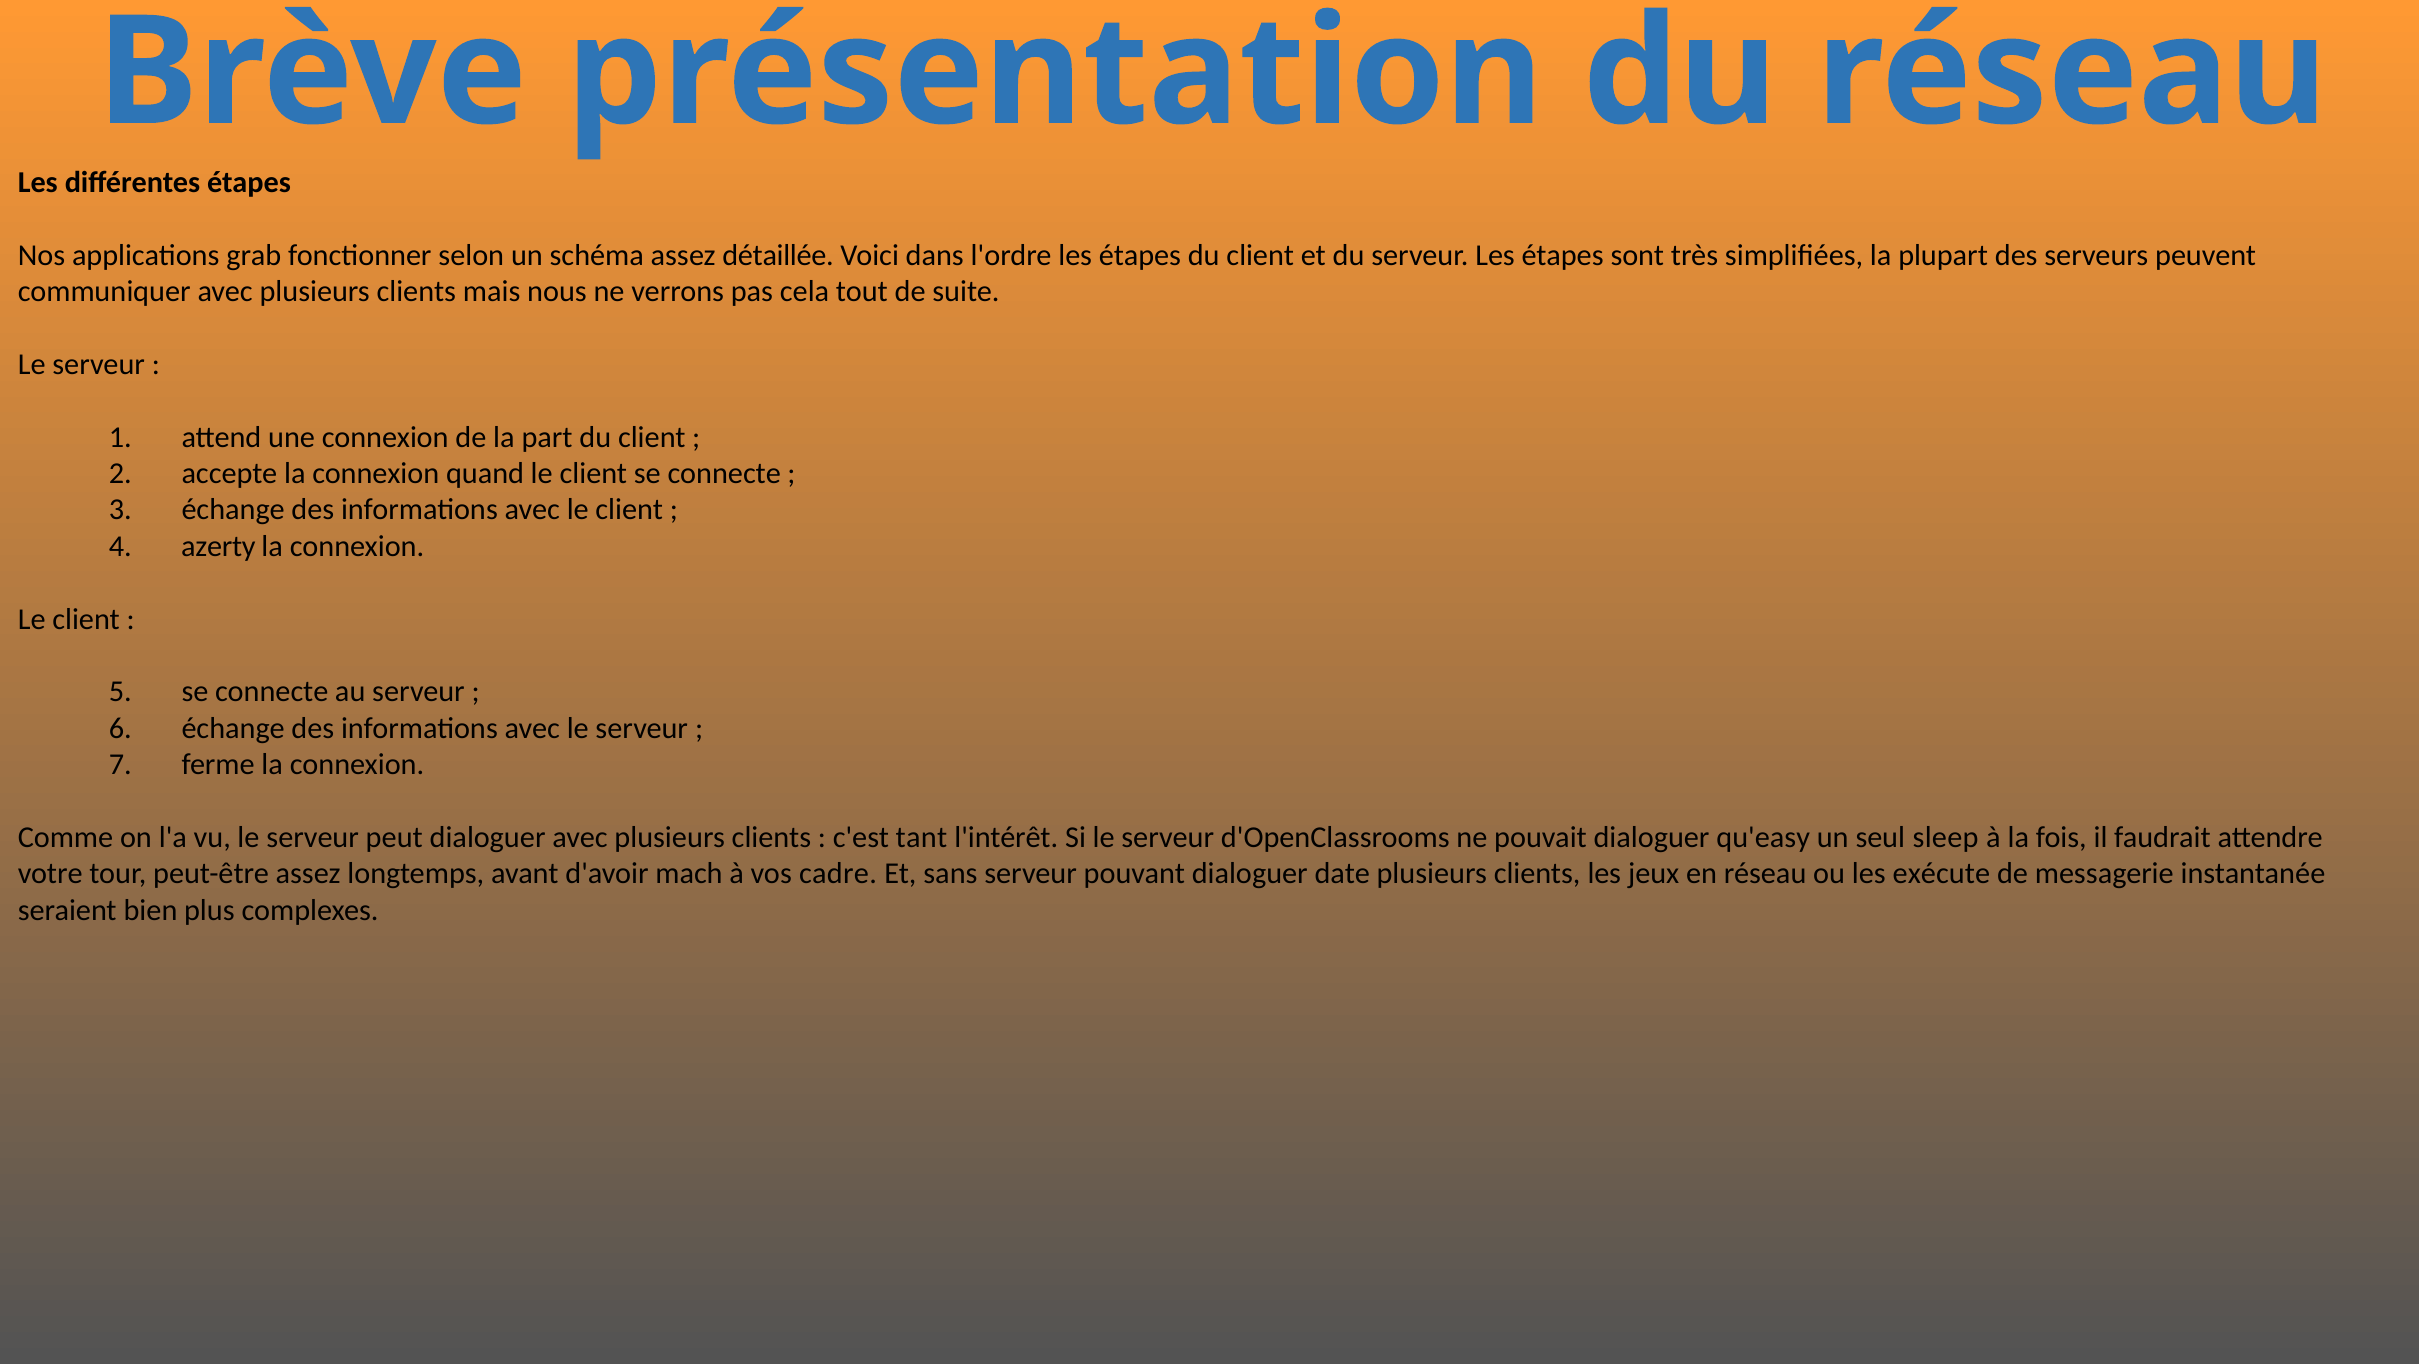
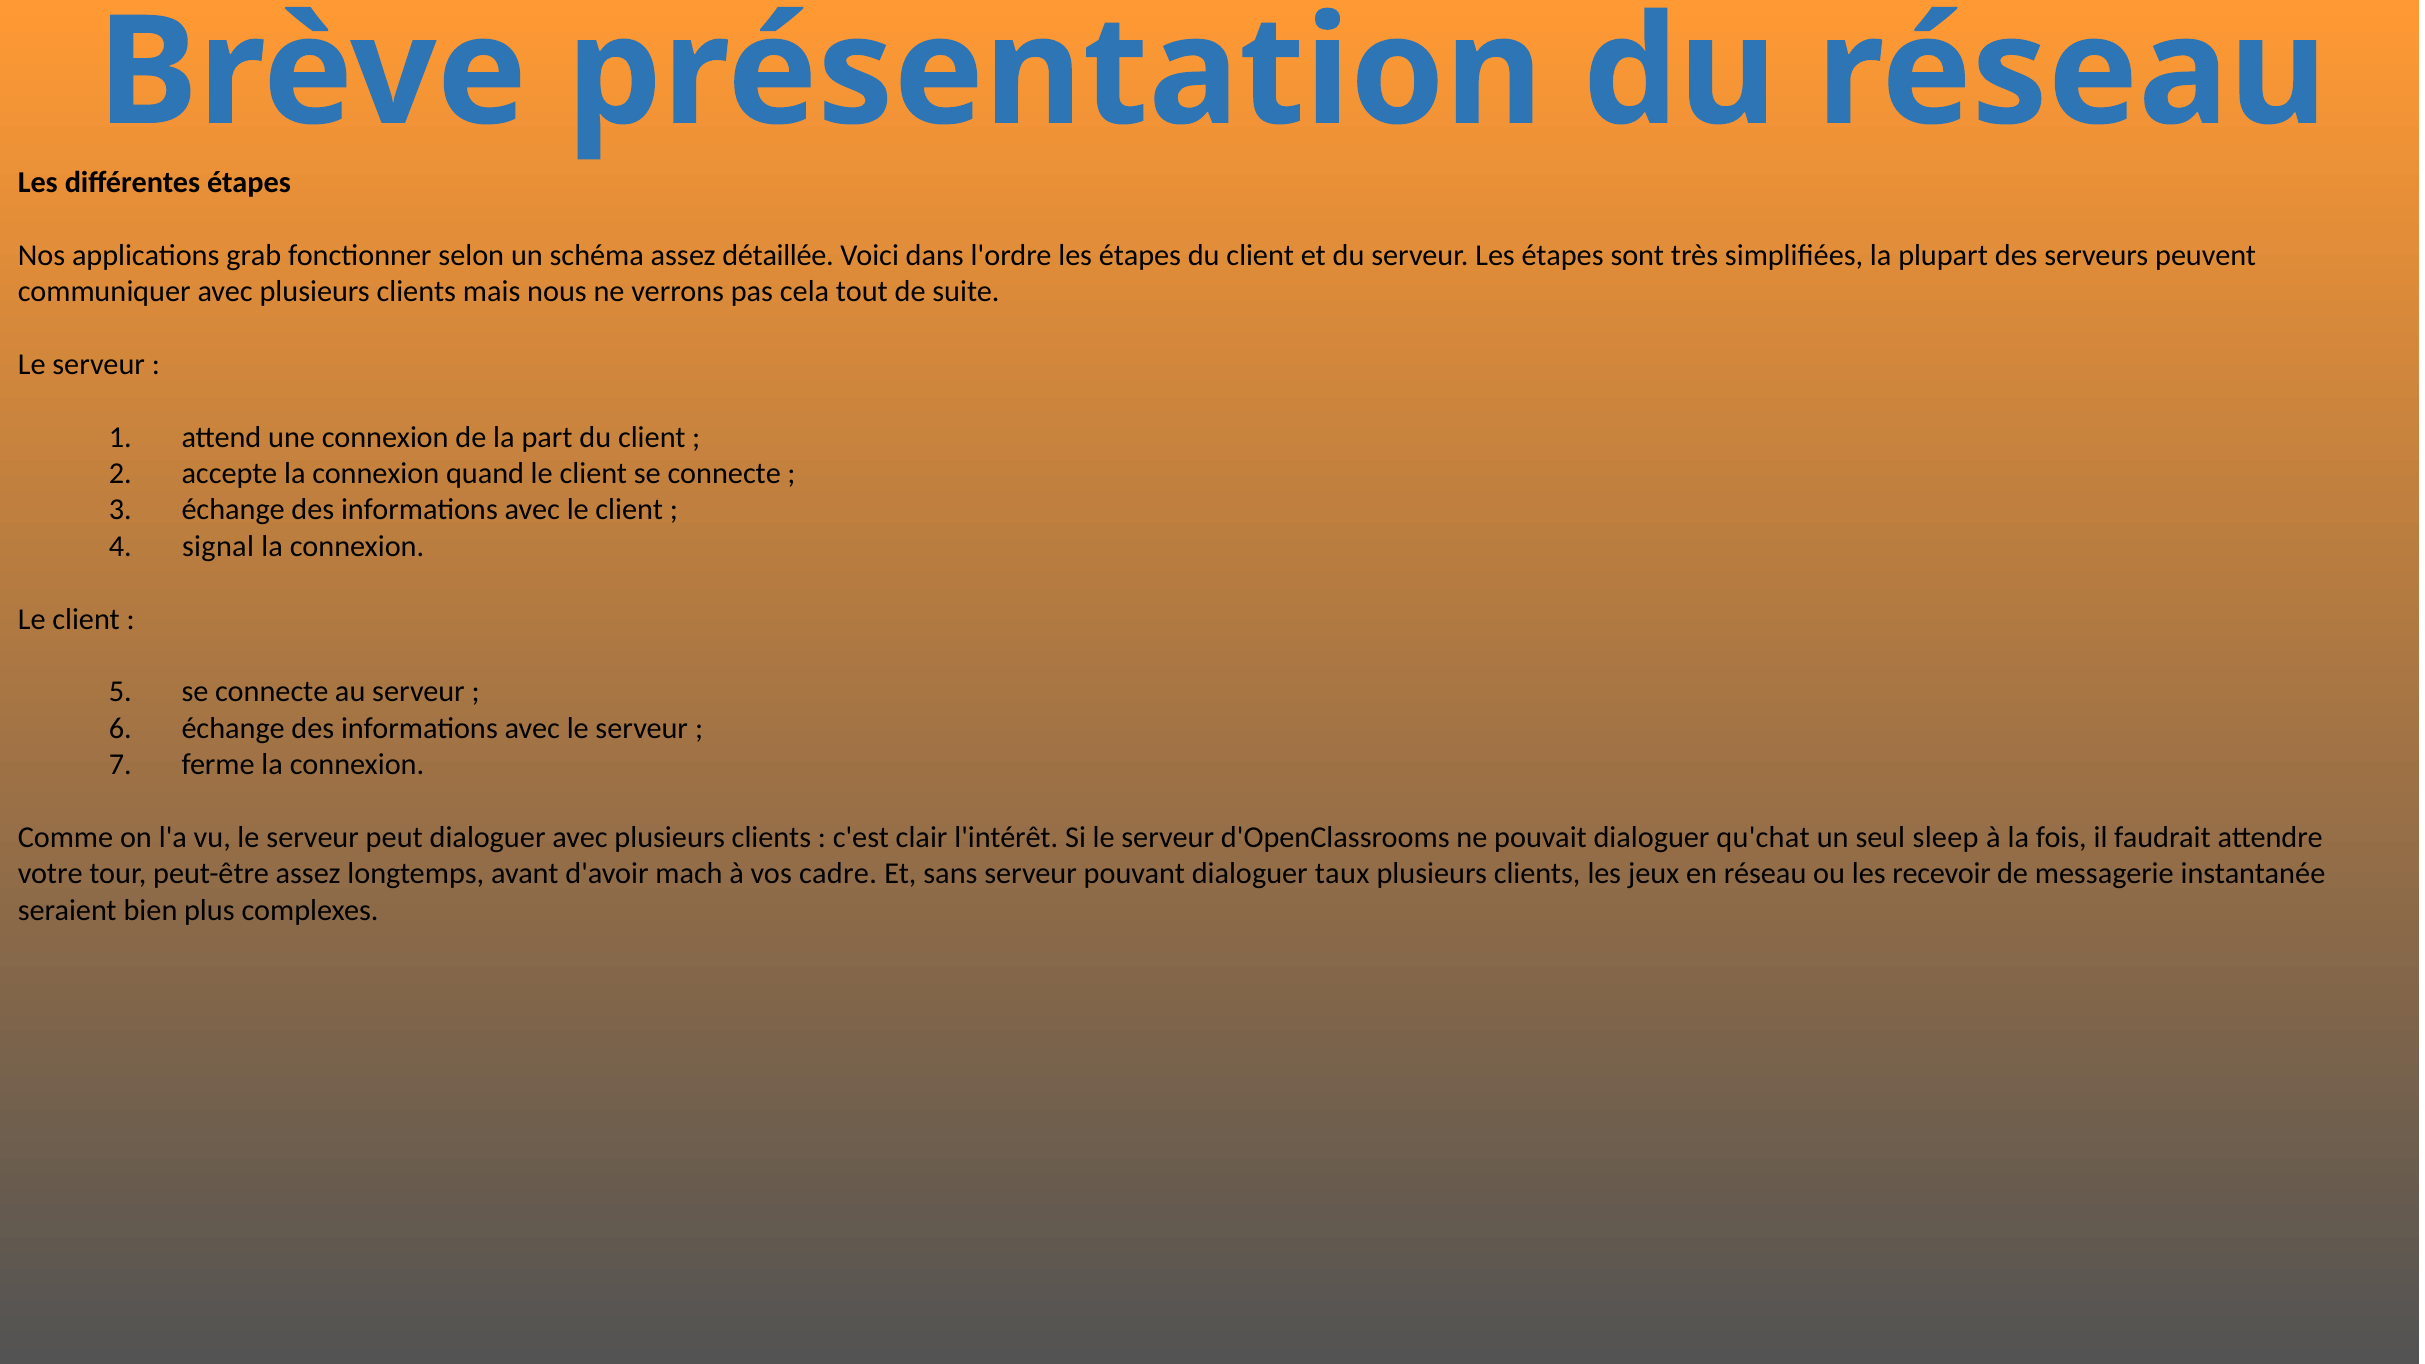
azerty: azerty -> signal (218, 546)
tant: tant -> clair (922, 837)
qu'easy: qu'easy -> qu'chat (1763, 837)
date: date -> taux (1342, 874)
exécute: exécute -> recevoir (1942, 874)
